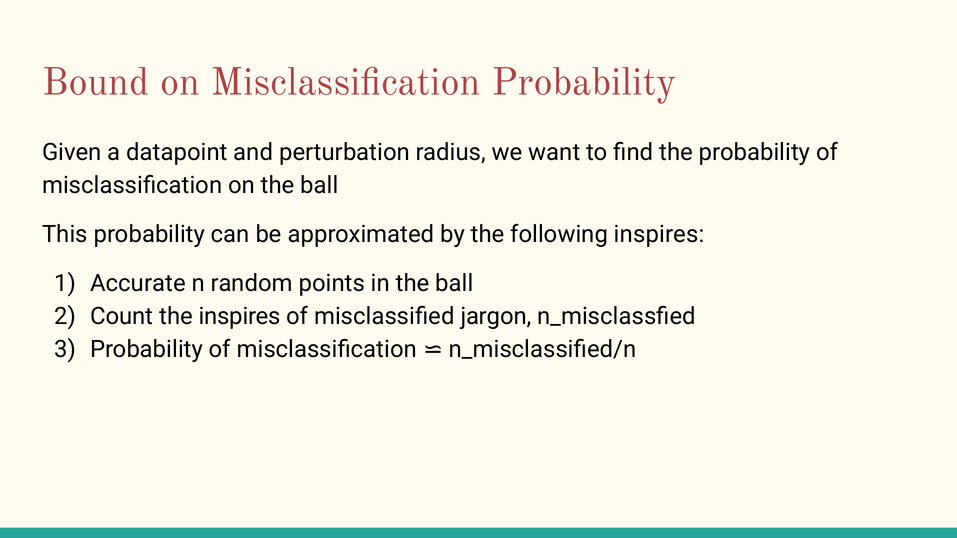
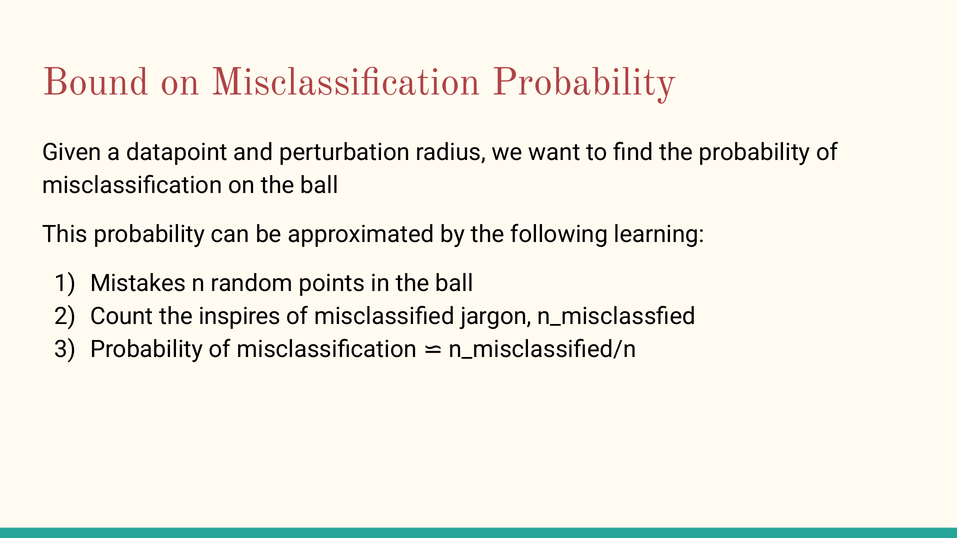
following inspires: inspires -> learning (659, 234)
Accurate: Accurate -> Mistakes (138, 283)
